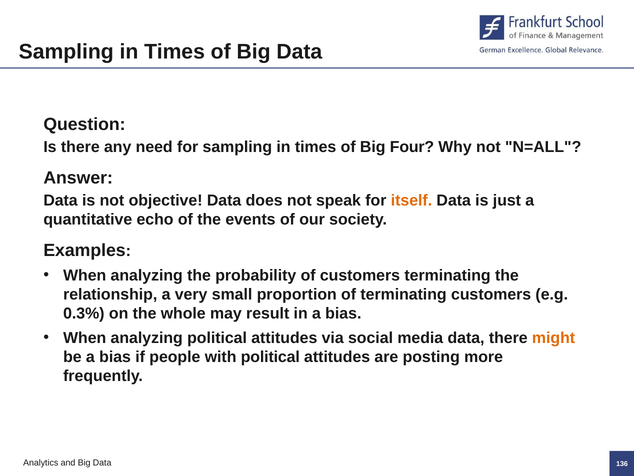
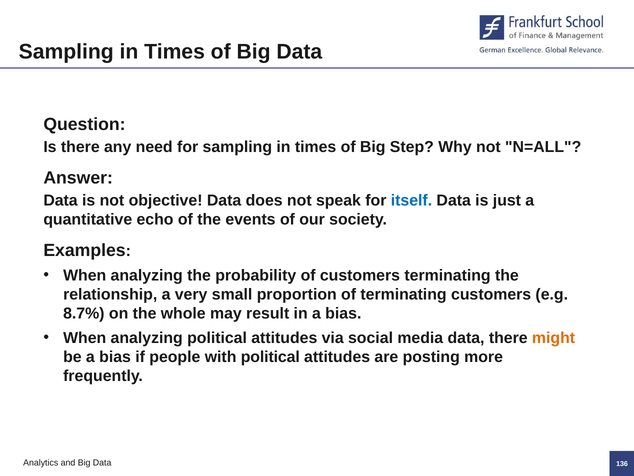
Four: Four -> Step (412, 147)
itself colour: orange -> blue (411, 200)
0.3%: 0.3% -> 8.7% (84, 313)
